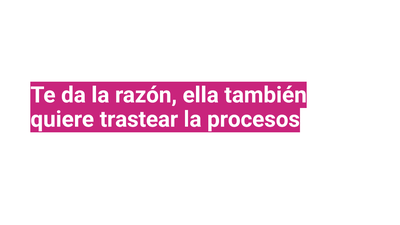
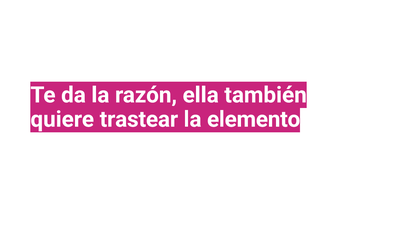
procesos: procesos -> elemento (254, 119)
